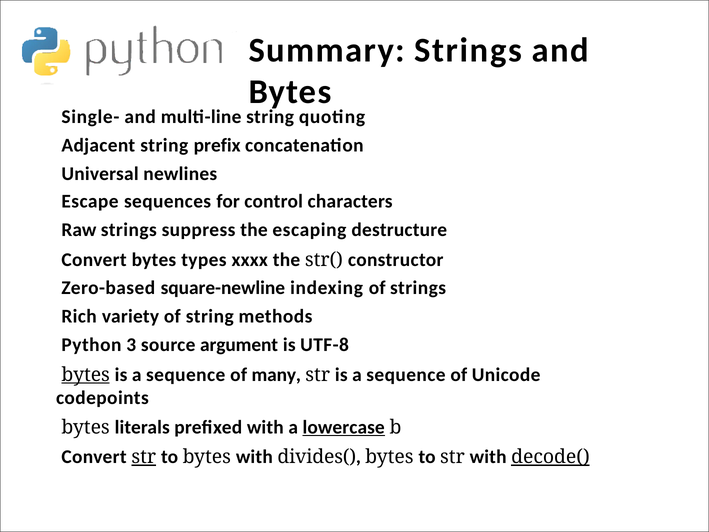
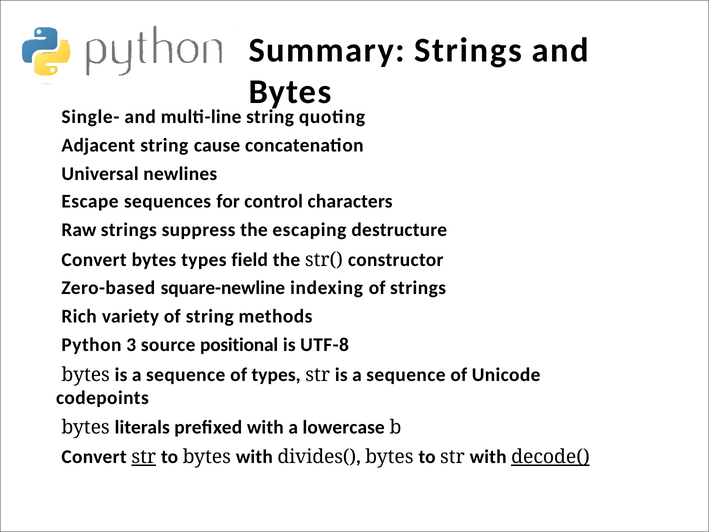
prefix: prefix -> cause (217, 145)
xxxx: xxxx -> field (250, 260)
argument: argument -> positional (239, 345)
bytes underline: present -> none (86, 375)
of many: many -> types (276, 375)
lowercase underline: present -> none (344, 427)
